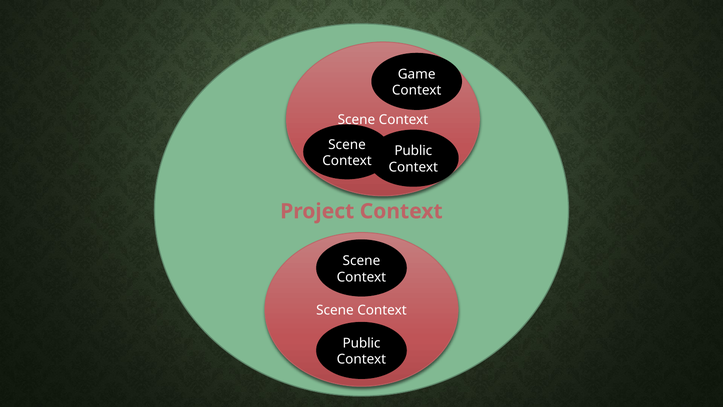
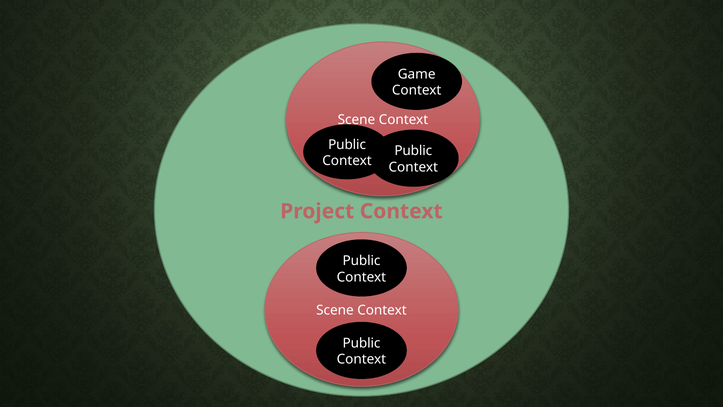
Scene: Scene -> Public (347, 144)
Scene: Scene -> Public (361, 261)
